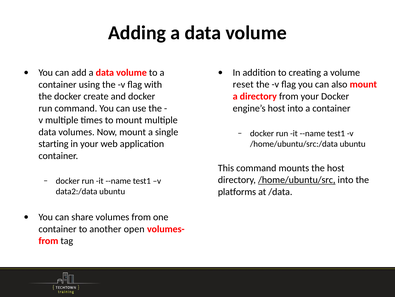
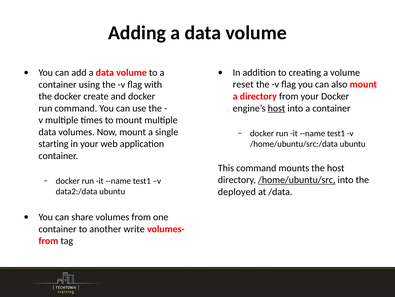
host underline: none -> present (276, 108)
platforms: platforms -> deployed (237, 191)
open: open -> write (134, 228)
